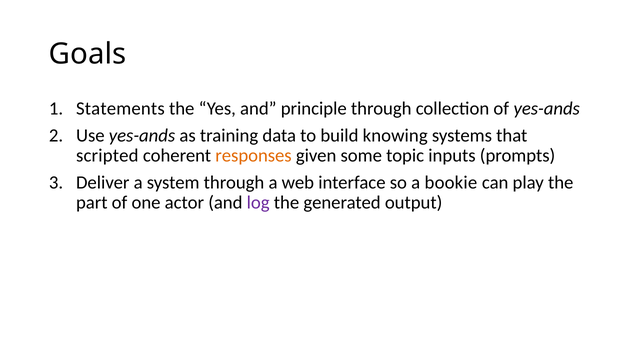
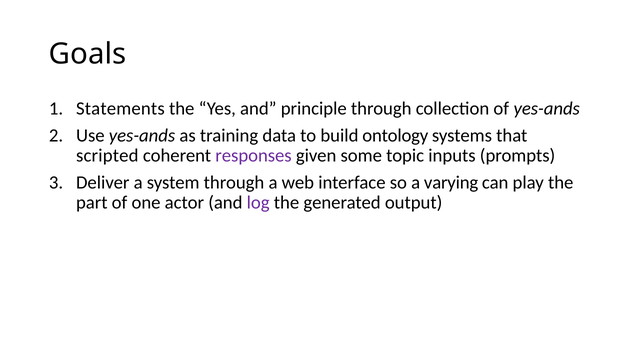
knowing: knowing -> ontology (395, 135)
responses colour: orange -> purple (254, 156)
bookie: bookie -> varying (451, 183)
